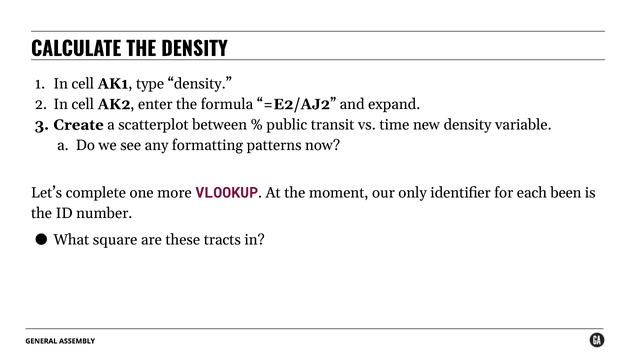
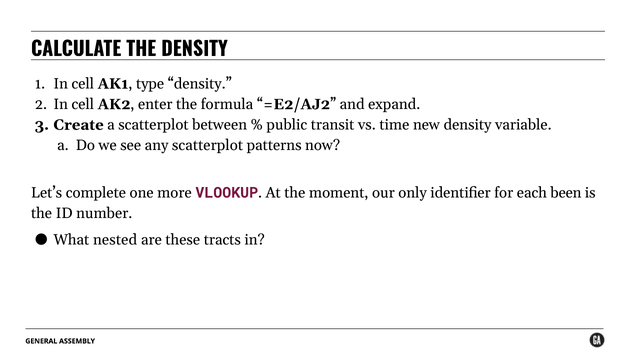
any formatting: formatting -> scatterplot (207, 145)
square: square -> nested (115, 240)
